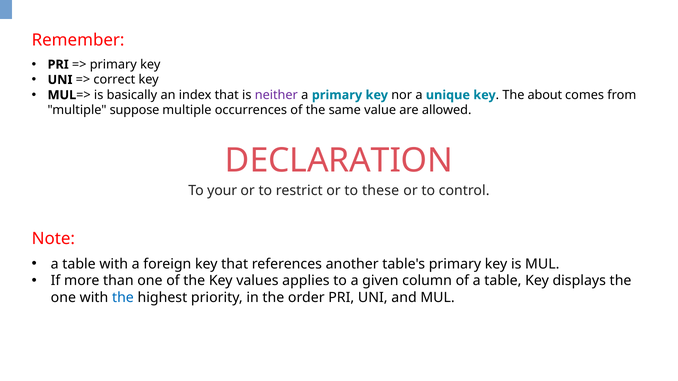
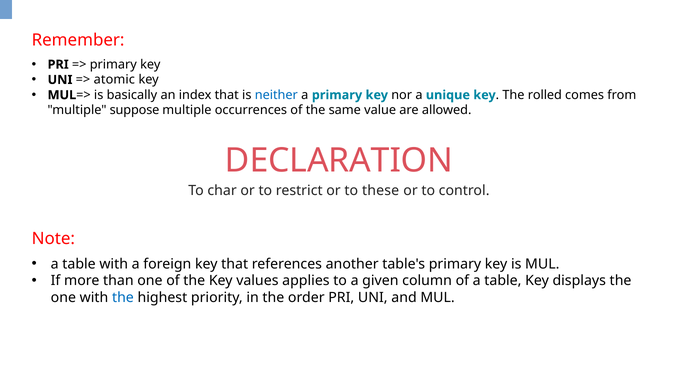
correct: correct -> atomic (114, 80)
neither colour: purple -> blue (276, 95)
about: about -> rolled (545, 95)
your: your -> char (222, 191)
